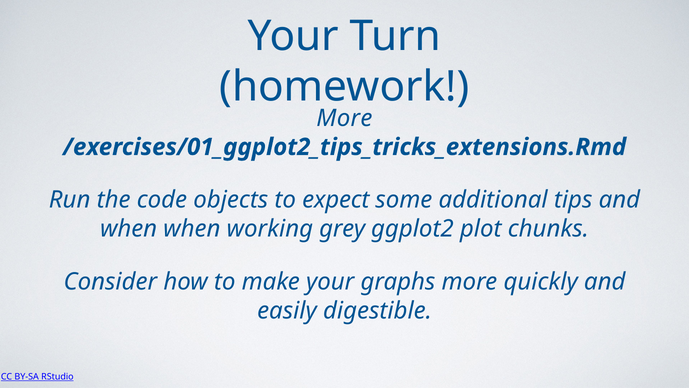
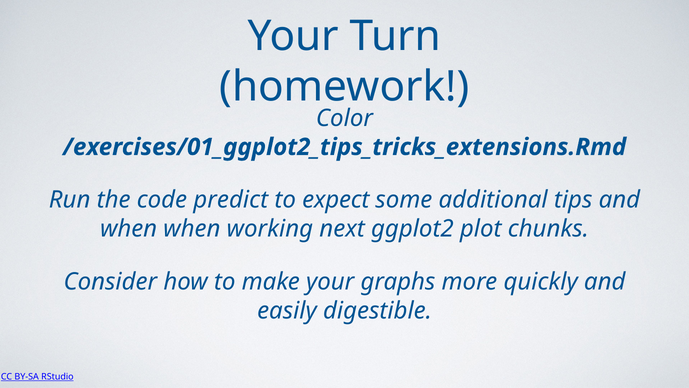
More: More -> Color (344, 118)
objects: objects -> predict (231, 200)
grey: grey -> next (342, 229)
